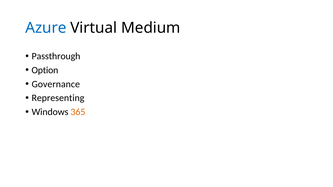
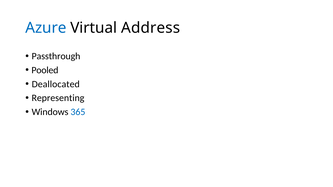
Medium: Medium -> Address (151, 28)
Option: Option -> Pooled (45, 70)
Governance: Governance -> Deallocated (56, 84)
365 colour: orange -> blue (78, 112)
